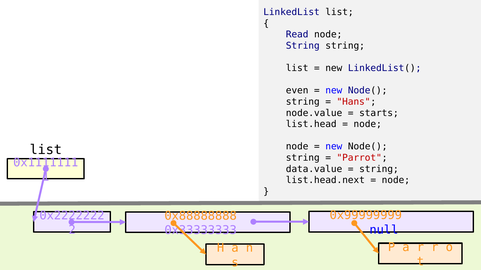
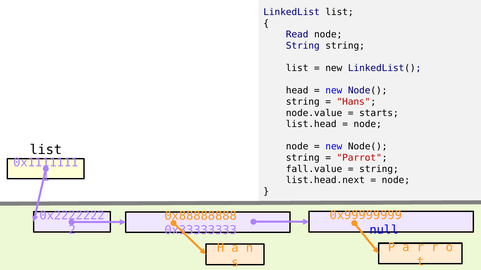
even: even -> head (297, 91)
data.value: data.value -> fall.value (314, 169)
